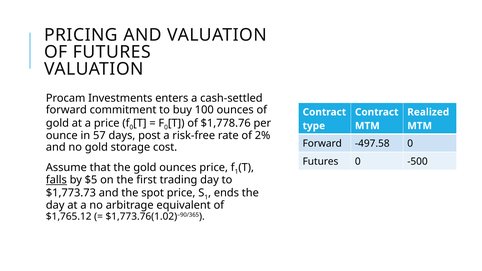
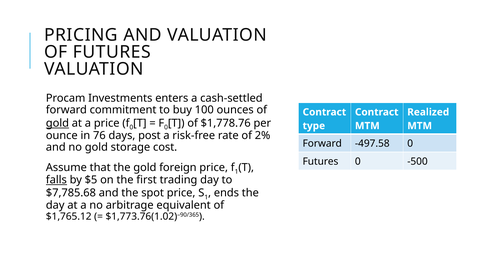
gold underline: none -> present (57, 123)
57: 57 -> 76 (99, 135)
gold ounces: ounces -> foreign (178, 168)
$1,773.73: $1,773.73 -> $7,785.68 (71, 193)
